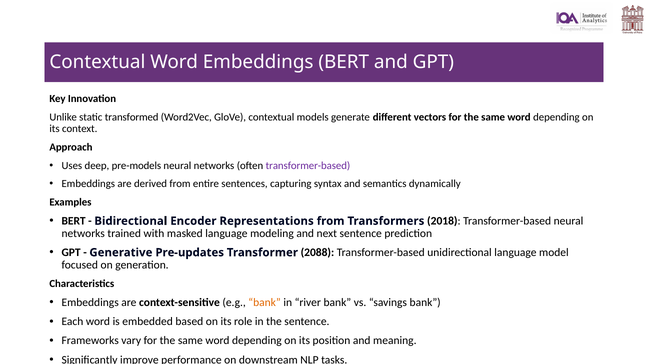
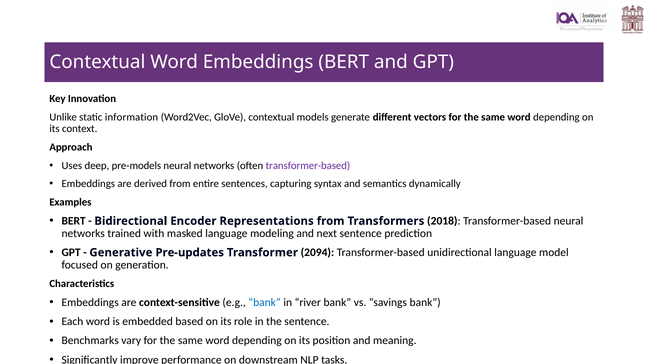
transformed: transformed -> information (132, 117)
2088: 2088 -> 2094 (317, 253)
bank colour: orange -> blue (265, 303)
Frameworks: Frameworks -> Benchmarks (90, 341)
